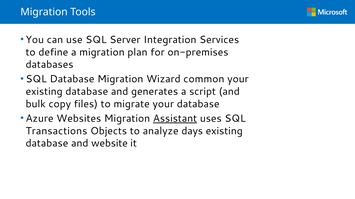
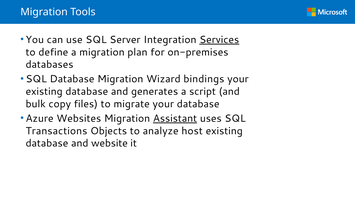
Services underline: none -> present (219, 40)
common: common -> bindings (204, 79)
days: days -> host (192, 131)
